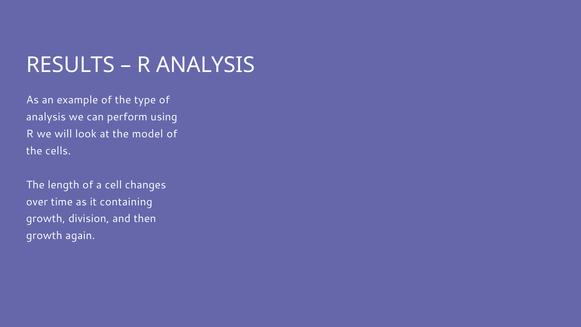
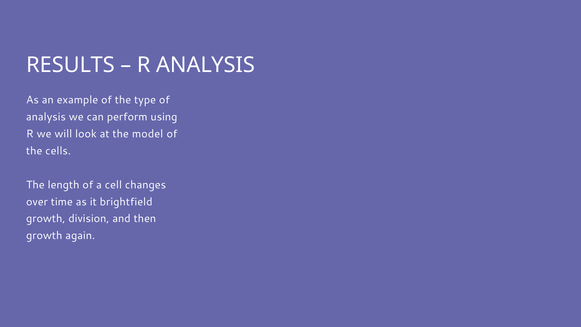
containing: containing -> brightfield (126, 202)
